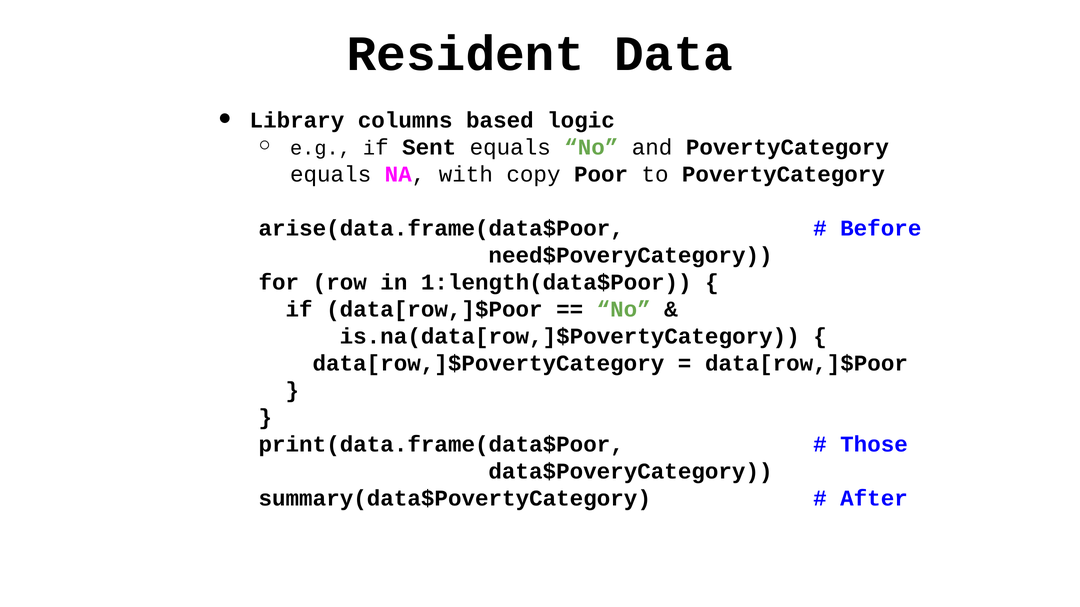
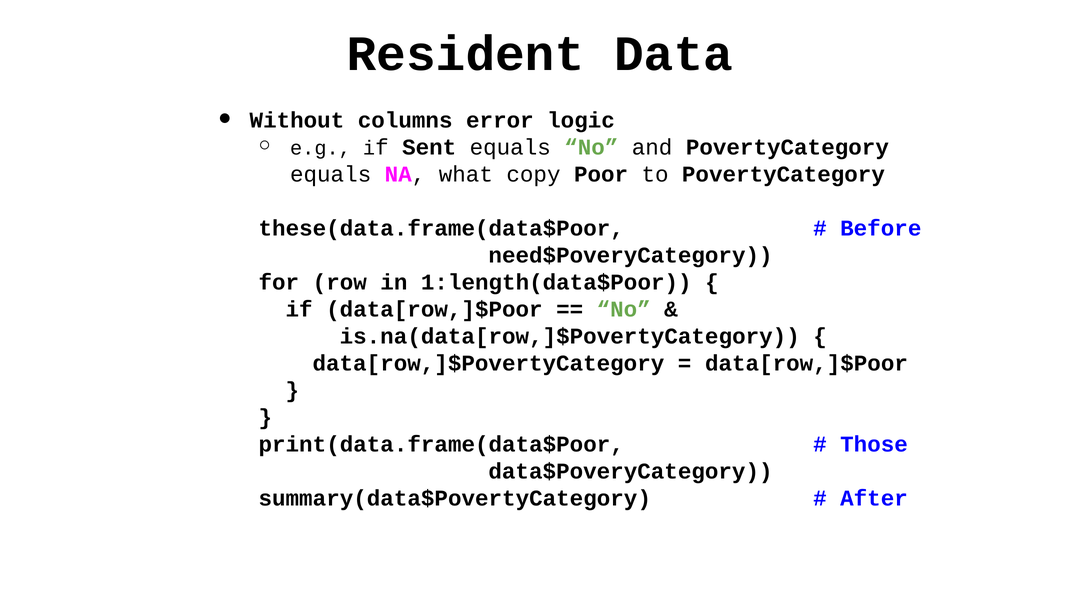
Library: Library -> Without (297, 120)
based: based -> error (500, 120)
with: with -> what (466, 174)
arise(data.frame(data$Poor: arise(data.frame(data$Poor -> these(data.frame(data$Poor (441, 228)
